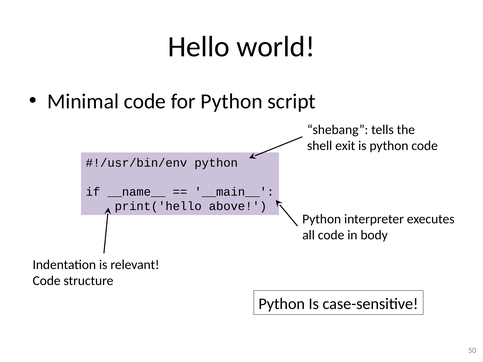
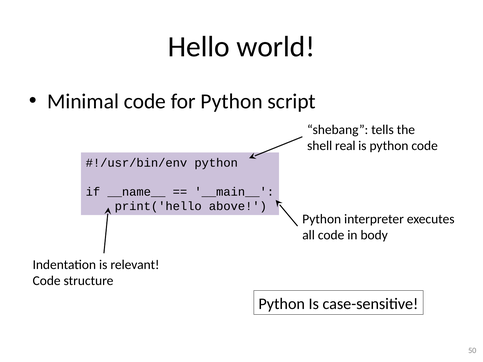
exit: exit -> real (345, 146)
